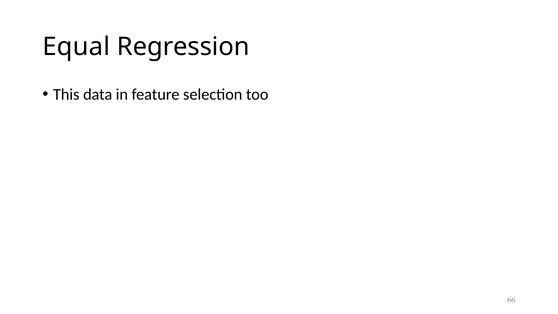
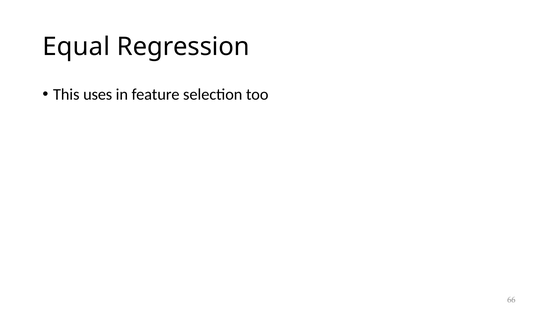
data: data -> uses (98, 94)
